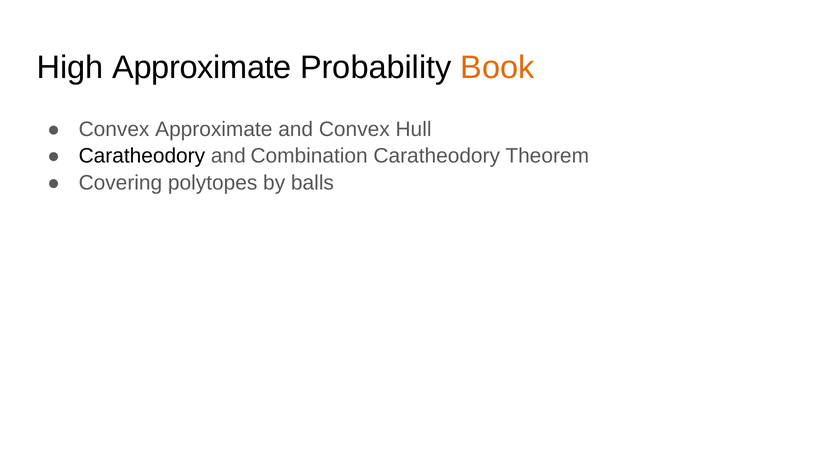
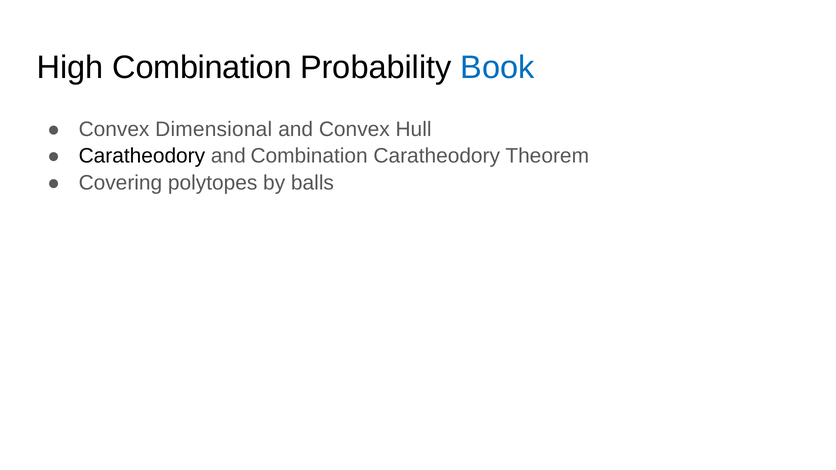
High Approximate: Approximate -> Combination (202, 68)
Book colour: orange -> blue (497, 68)
Convex Approximate: Approximate -> Dimensional (214, 129)
